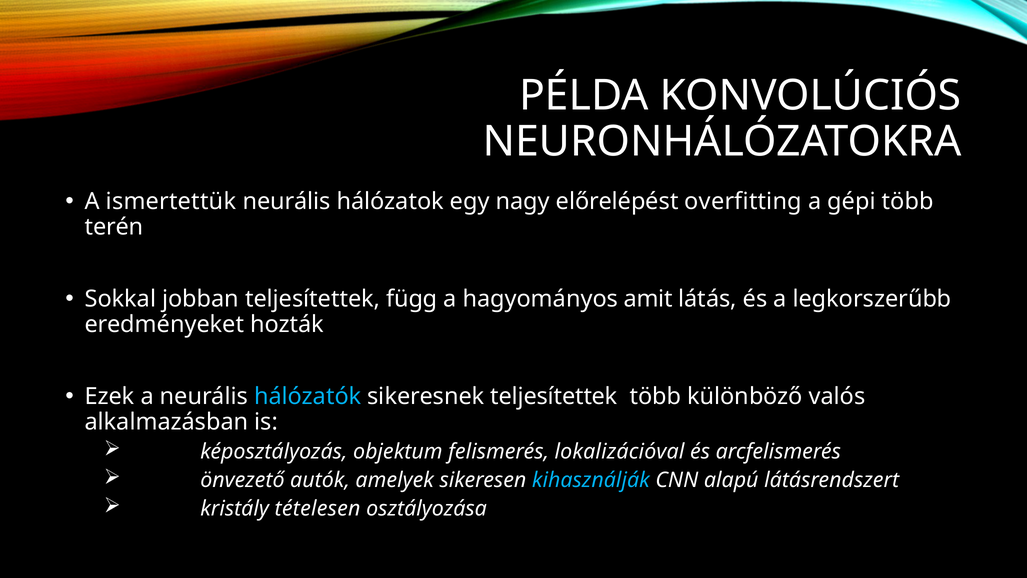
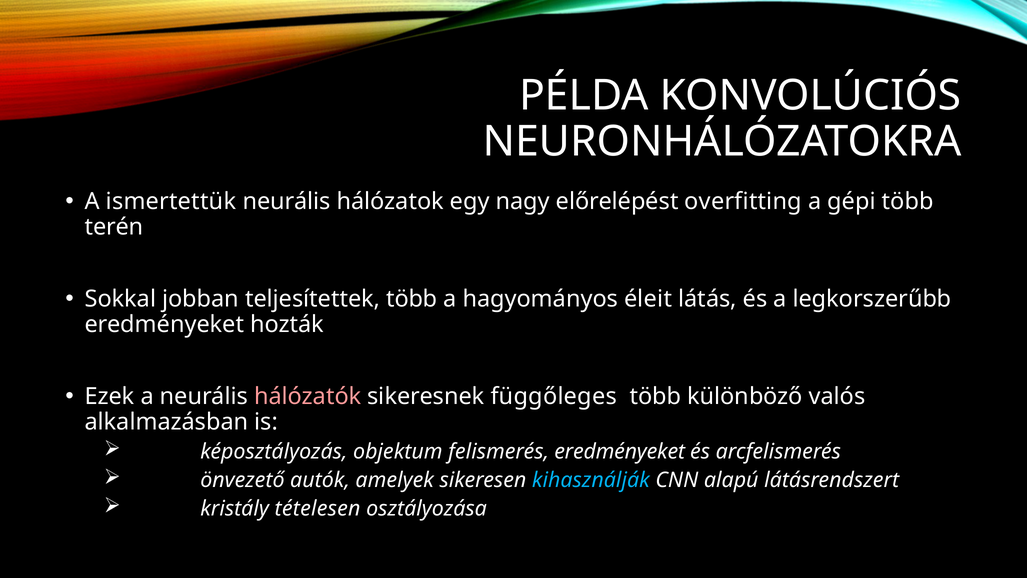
teljesítettek függ: függ -> több (412, 299)
amit: amit -> éleit (648, 299)
hálózatók colour: light blue -> pink (308, 396)
sikeresnek teljesítettek: teljesítettek -> függőleges (554, 396)
felismerés lokalizációval: lokalizációval -> eredményeket (620, 451)
